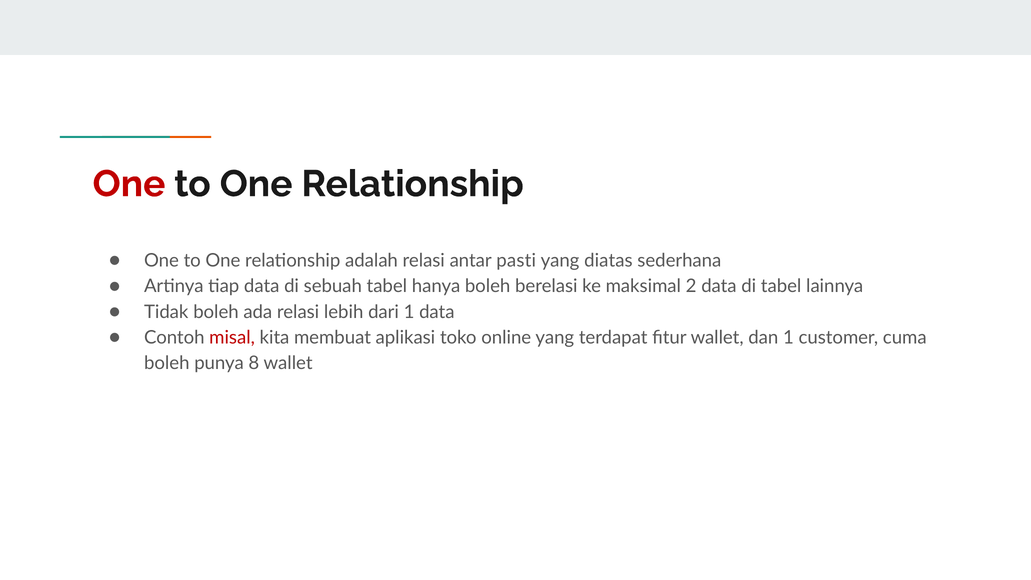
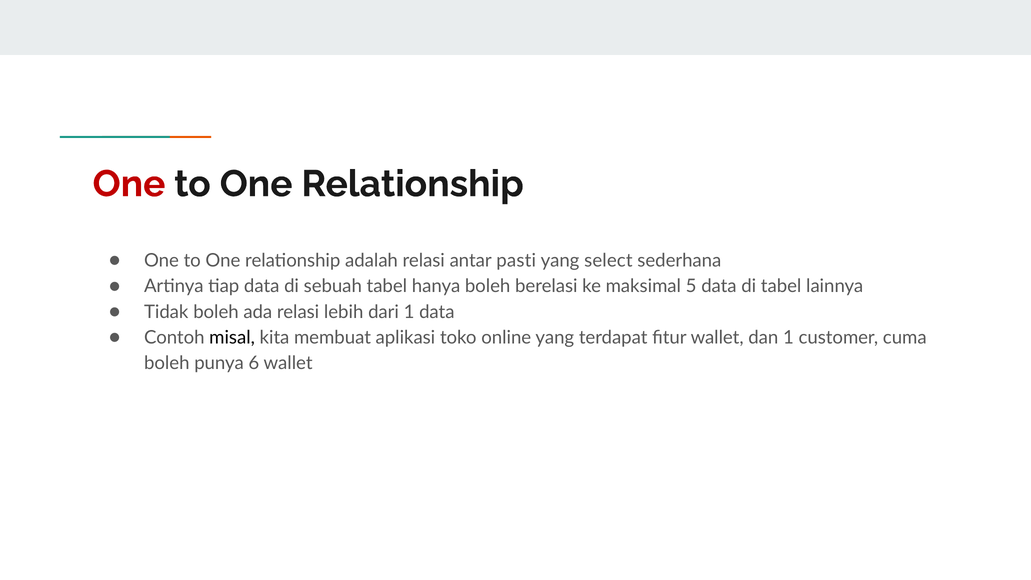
diatas: diatas -> select (608, 261)
2: 2 -> 5 (691, 286)
misal colour: red -> black (232, 338)
8: 8 -> 6 (254, 363)
